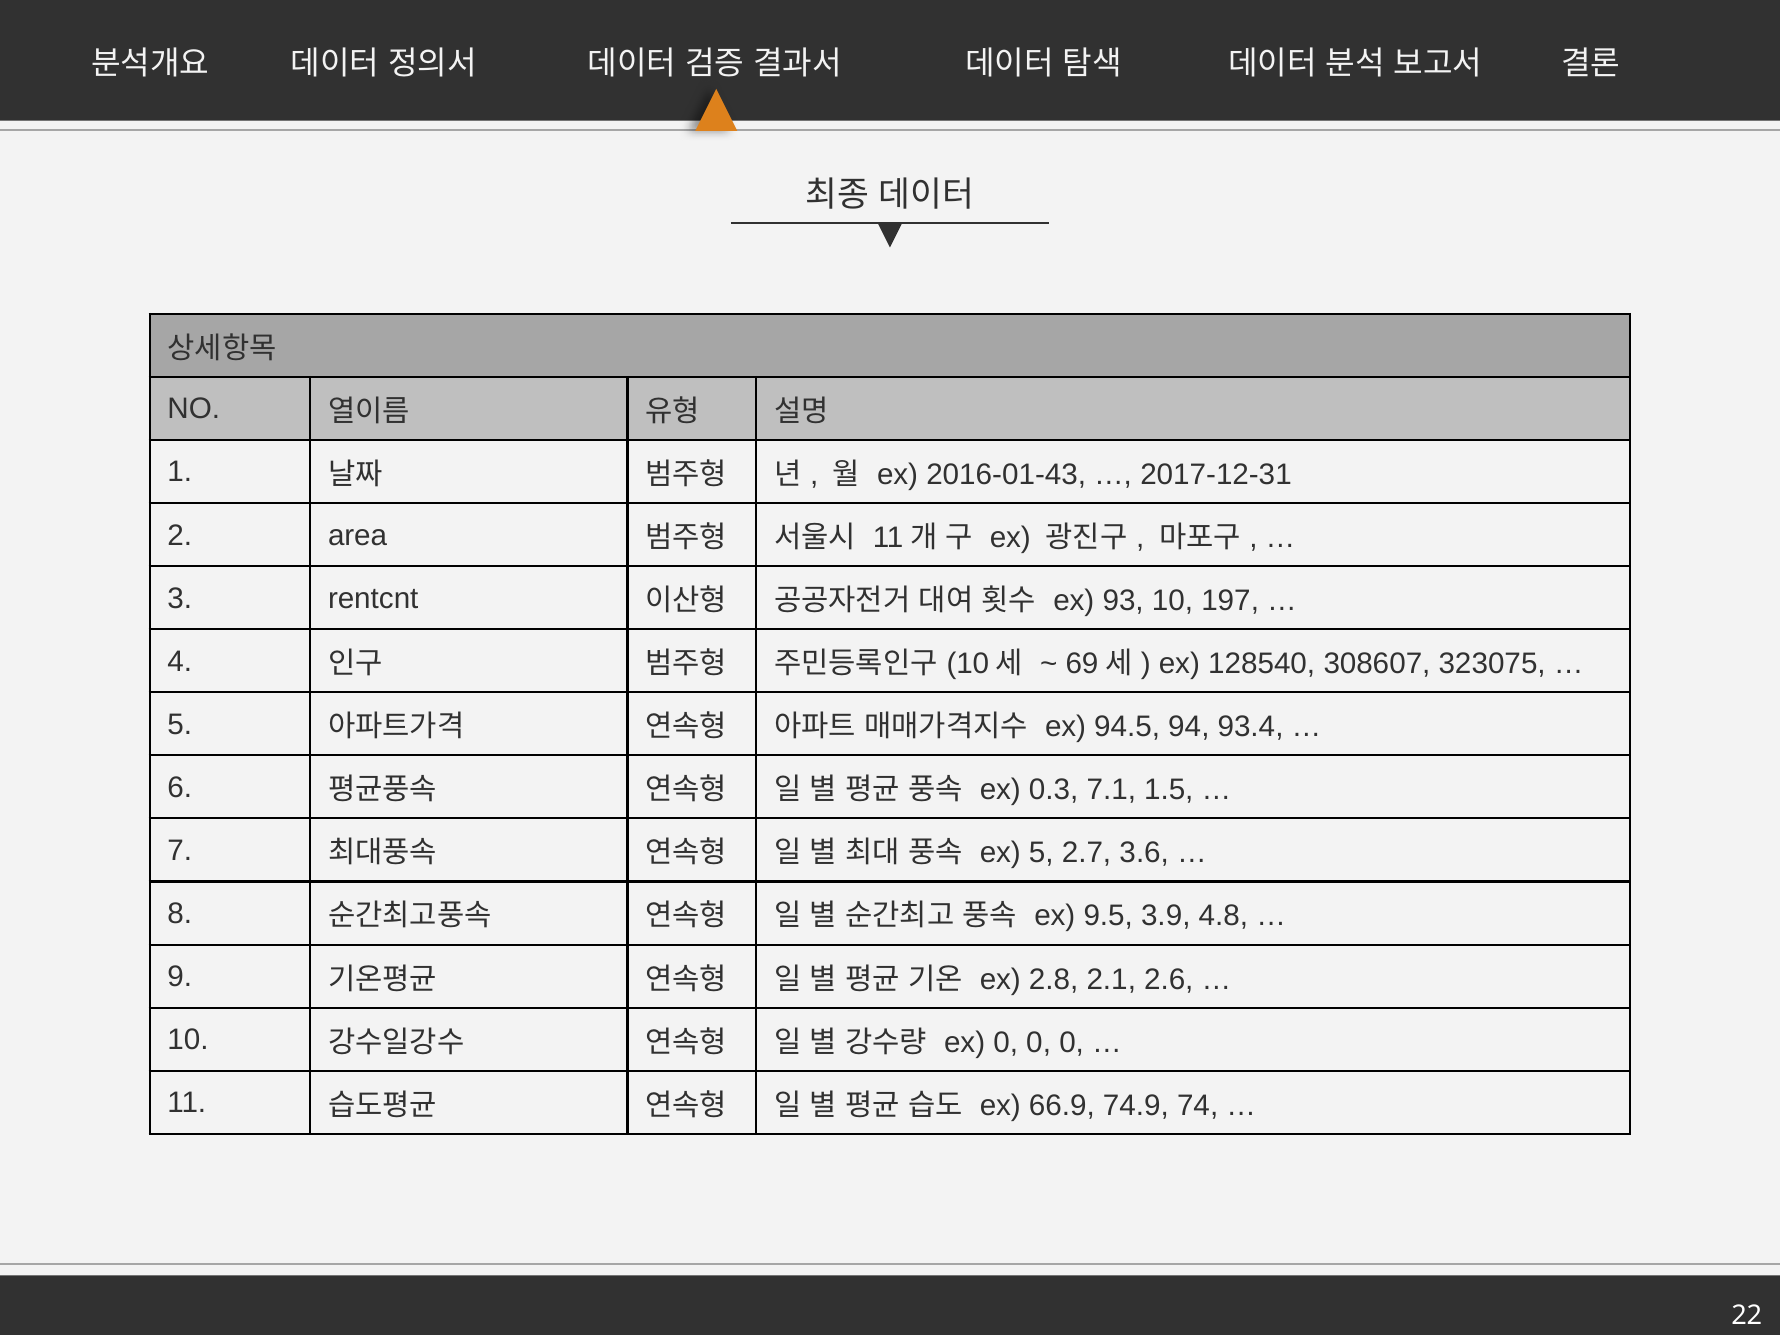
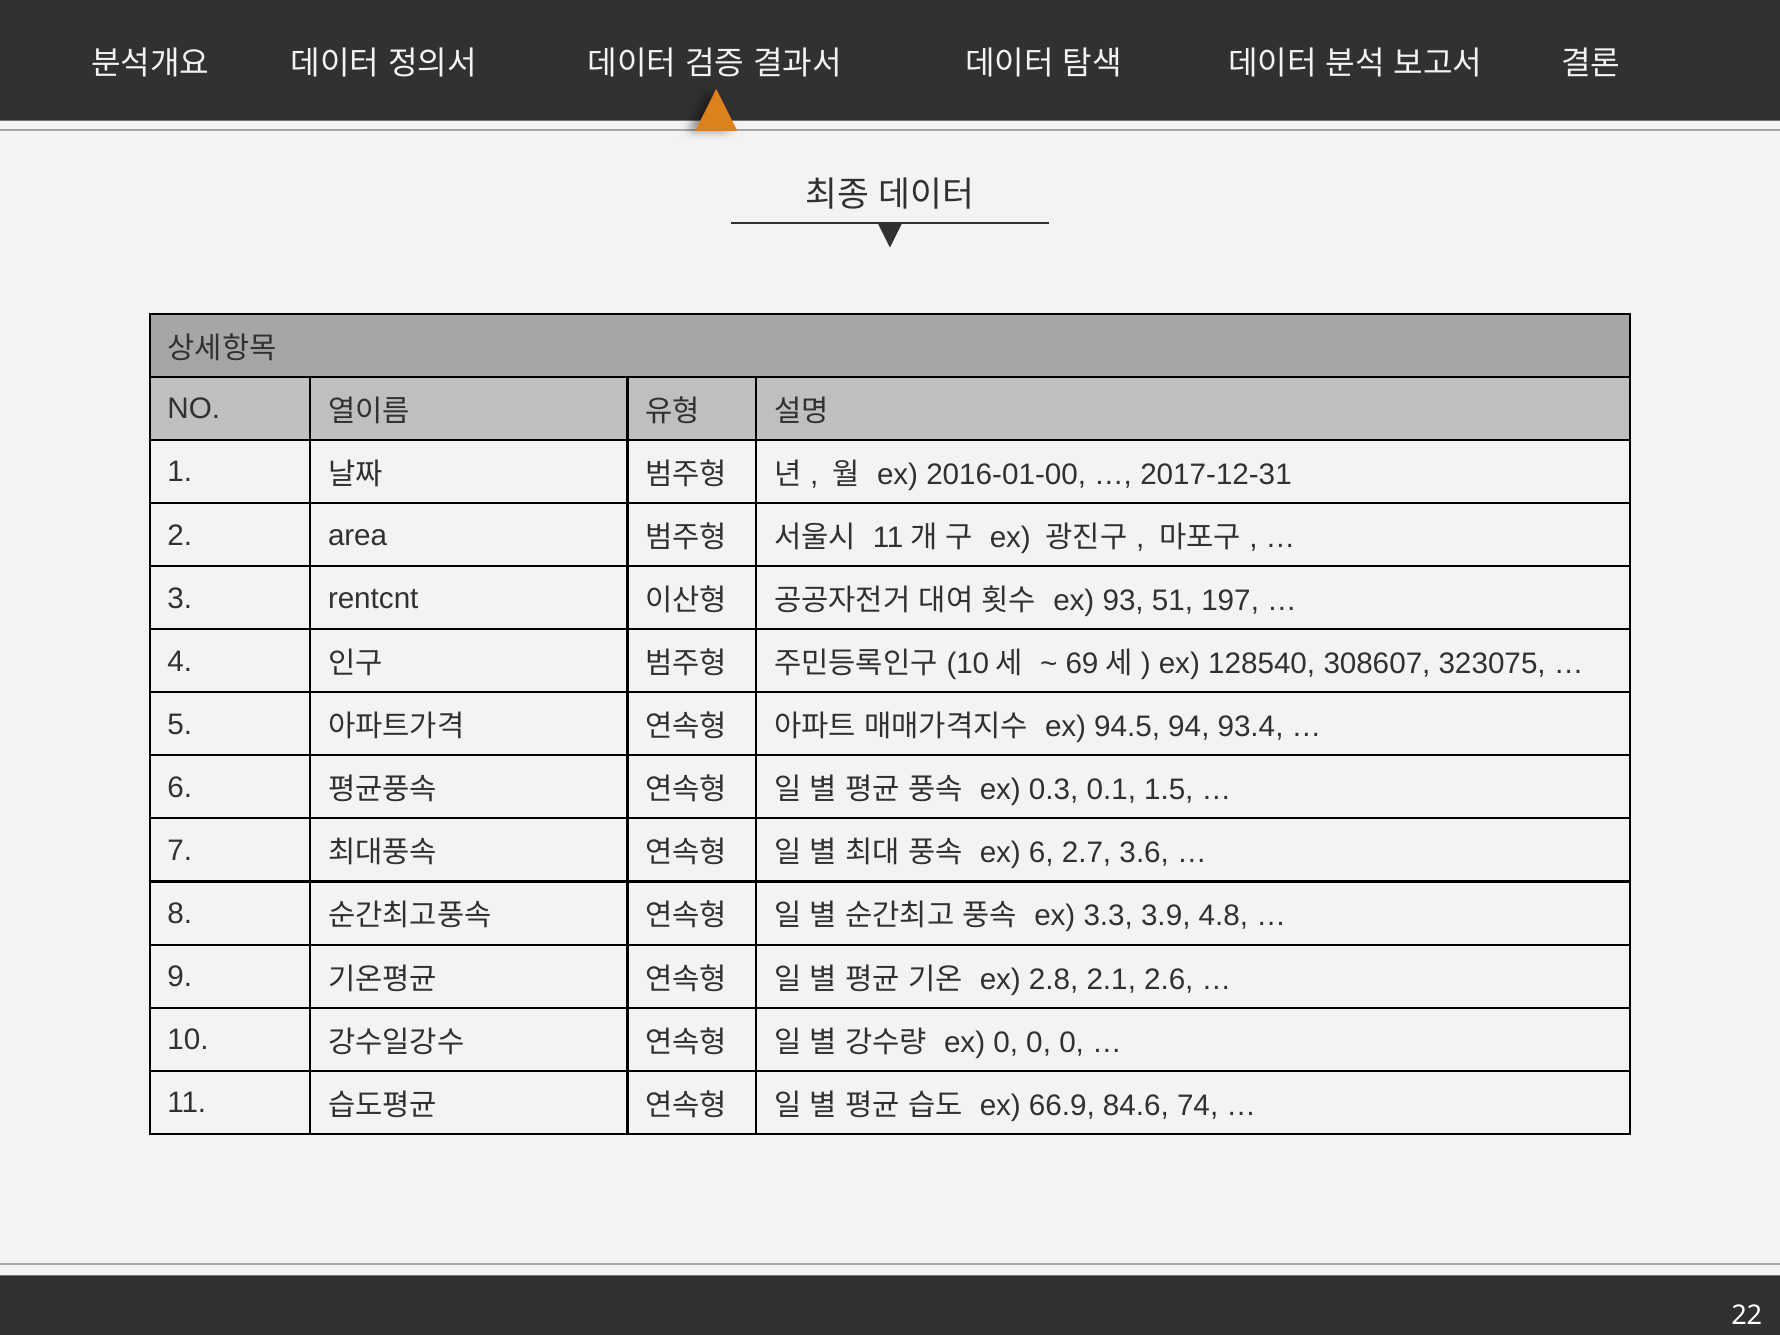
2016-01-43: 2016-01-43 -> 2016-01-00 (1006, 475)
93 10: 10 -> 51 (1172, 601)
7.1: 7.1 -> 0.1 (1111, 790)
ex 5: 5 -> 6 (1041, 853)
9.5: 9.5 -> 3.3 (1108, 916)
74.9: 74.9 -> 84.6 (1136, 1105)
